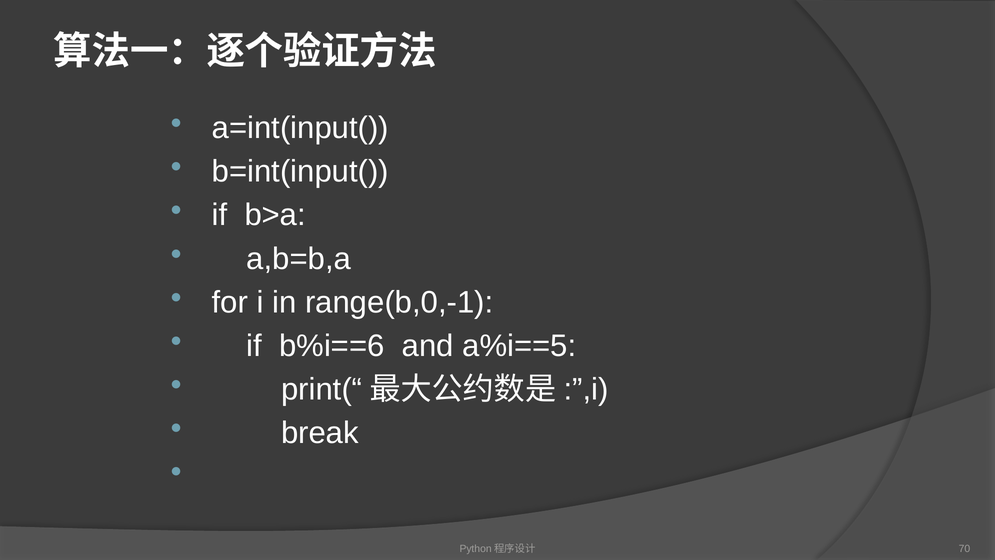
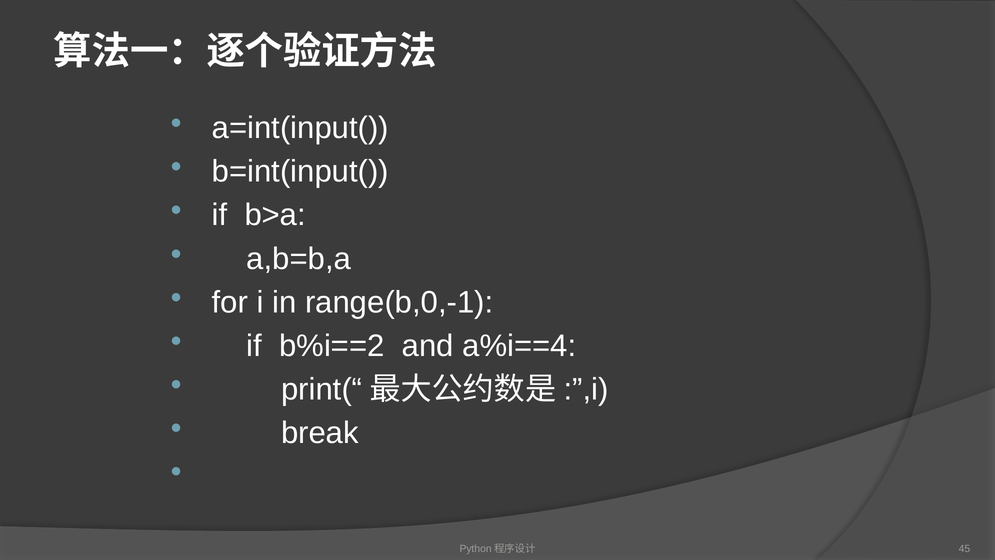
b%i==6: b%i==6 -> b%i==2 (332, 346)
a%i==5: a%i==5 -> a%i==4 (519, 346)
70: 70 -> 45 (964, 548)
